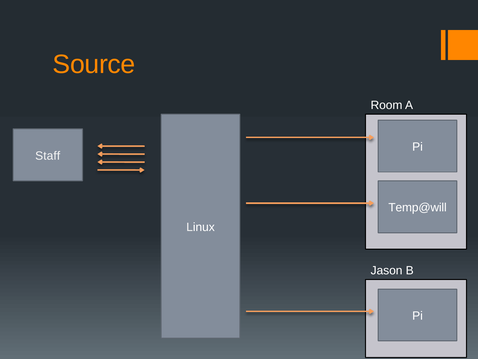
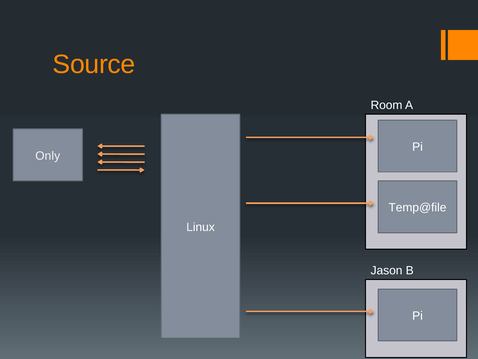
Staff: Staff -> Only (48, 156)
Temp@will: Temp@will -> Temp@file (417, 207)
